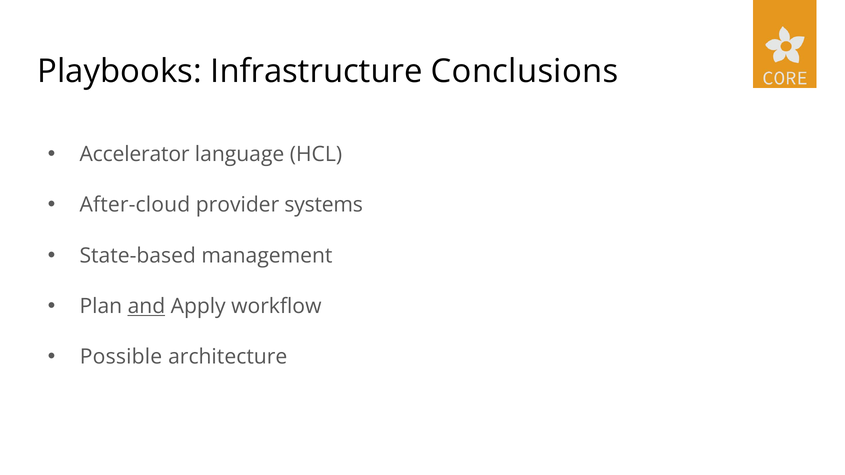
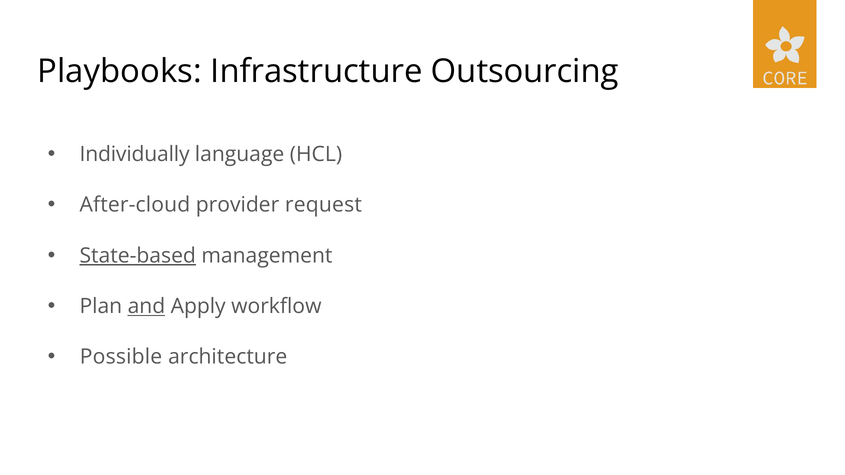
Conclusions: Conclusions -> Outsourcing (525, 72)
Accelerator: Accelerator -> Individually (135, 154)
systems: systems -> request (323, 205)
State-based underline: none -> present (138, 256)
